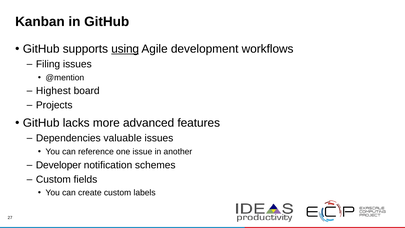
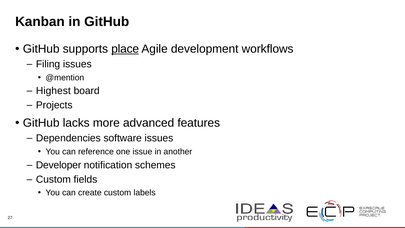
using: using -> place (125, 49)
valuable: valuable -> software (123, 138)
